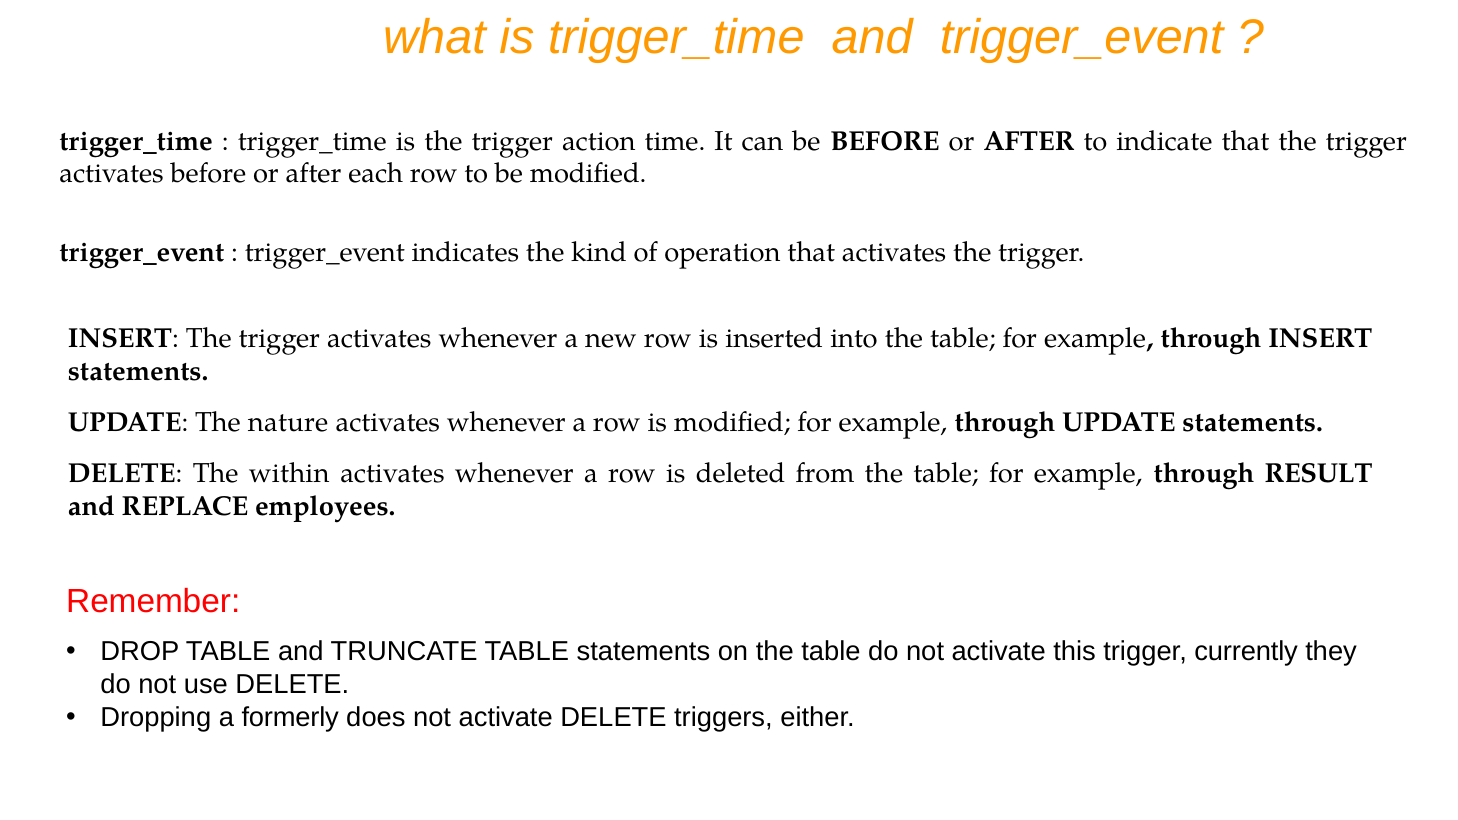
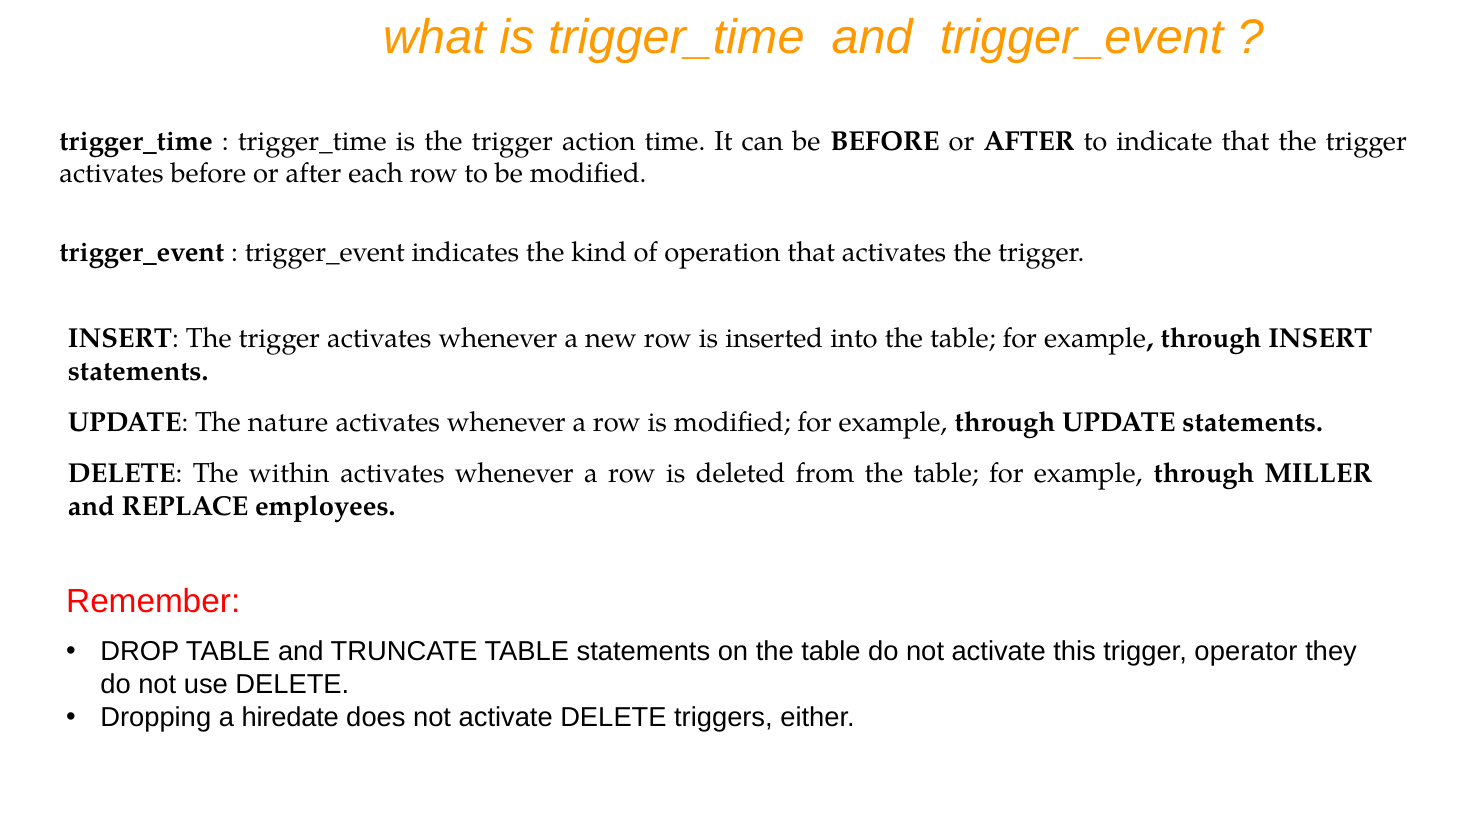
RESULT: RESULT -> MILLER (1318, 474)
currently: currently -> operator (1246, 652)
formerly: formerly -> hiredate (290, 718)
